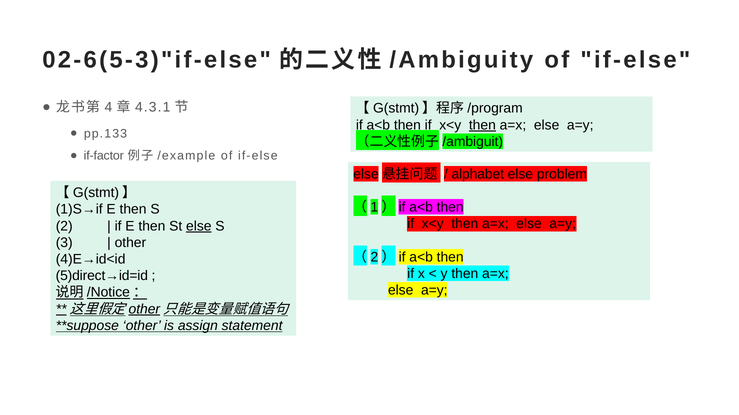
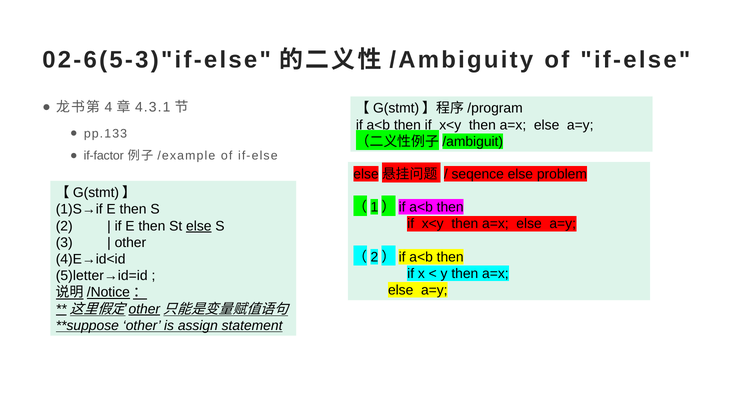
then underline: present -> none (482, 125)
alphabet: alphabet -> seqence (478, 174)
5)direct→id=id: 5)direct→id=id -> 5)letter→id=id (102, 276)
